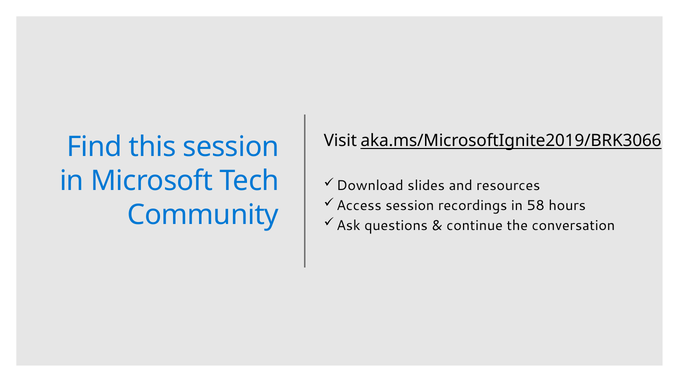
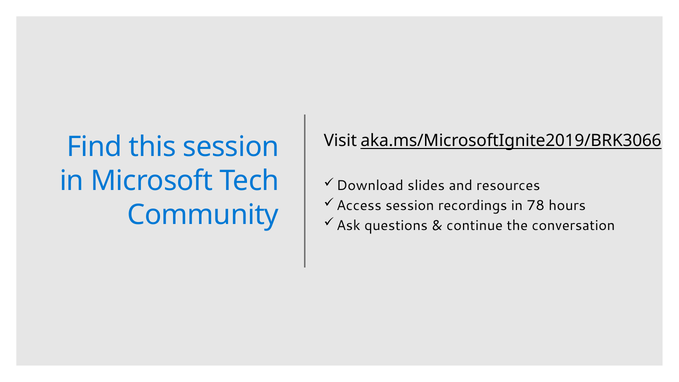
58: 58 -> 78 (536, 206)
